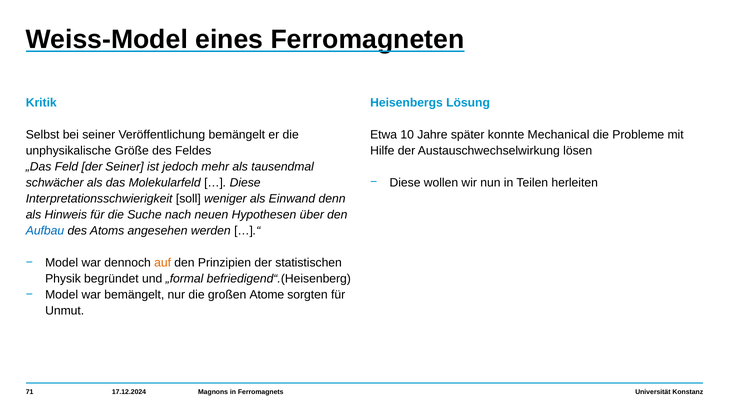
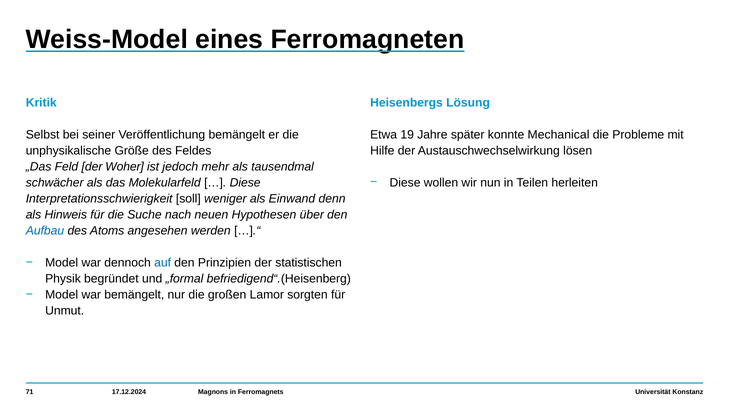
10: 10 -> 19 (407, 135)
der Seiner: Seiner -> Woher (125, 167)
auf colour: orange -> blue (163, 263)
Atome: Atome -> Lamor (267, 295)
